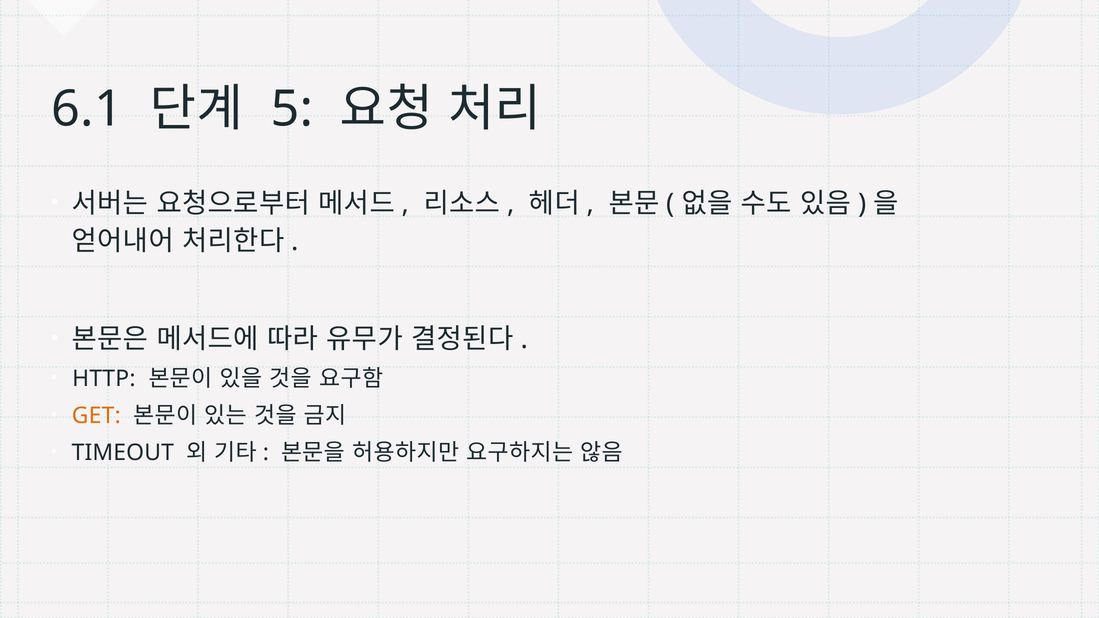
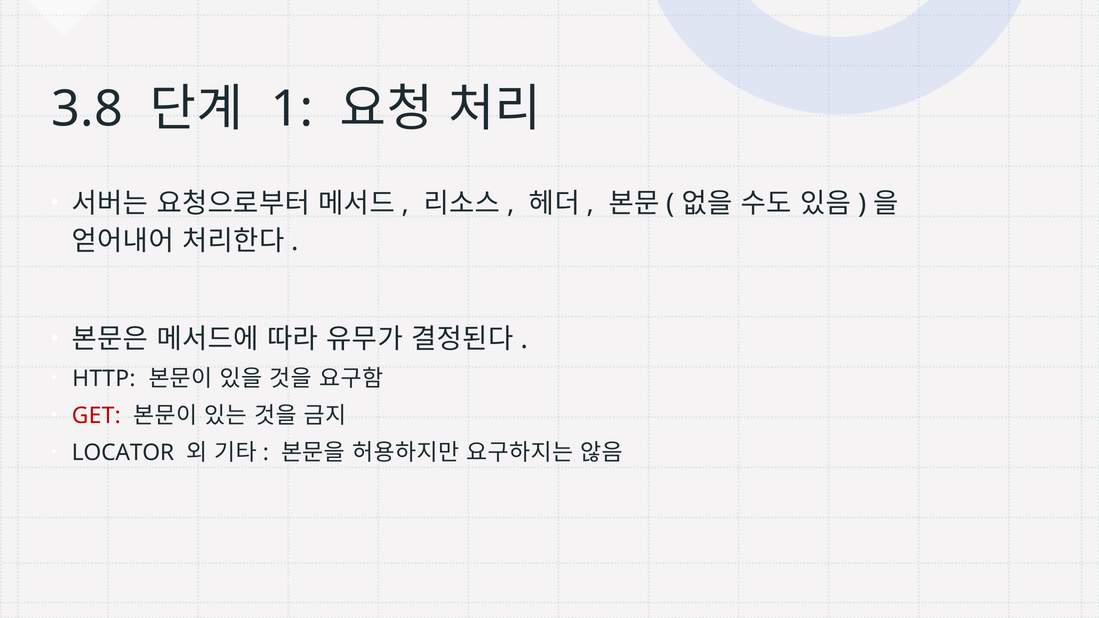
6.1: 6.1 -> 3.8 (87, 109)
5: 5 -> 1 (292, 109)
GET colour: orange -> red (96, 416)
TIMEOUT: TIMEOUT -> LOCATOR (123, 453)
